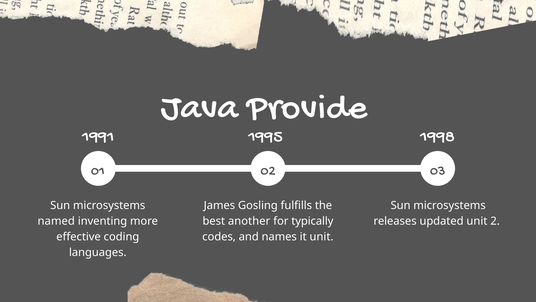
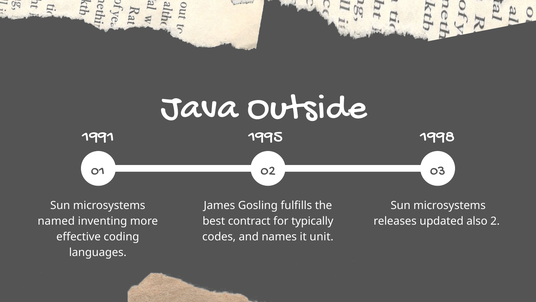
Provide: Provide -> Outside (307, 105)
another: another -> contract (249, 221)
updated unit: unit -> also (477, 221)
